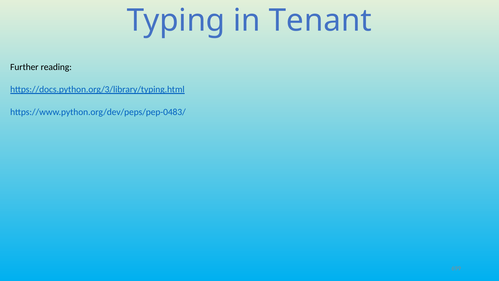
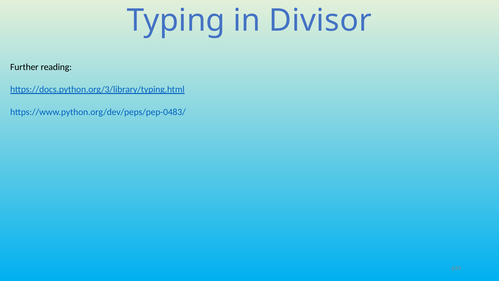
Tenant: Tenant -> Divisor (320, 20)
